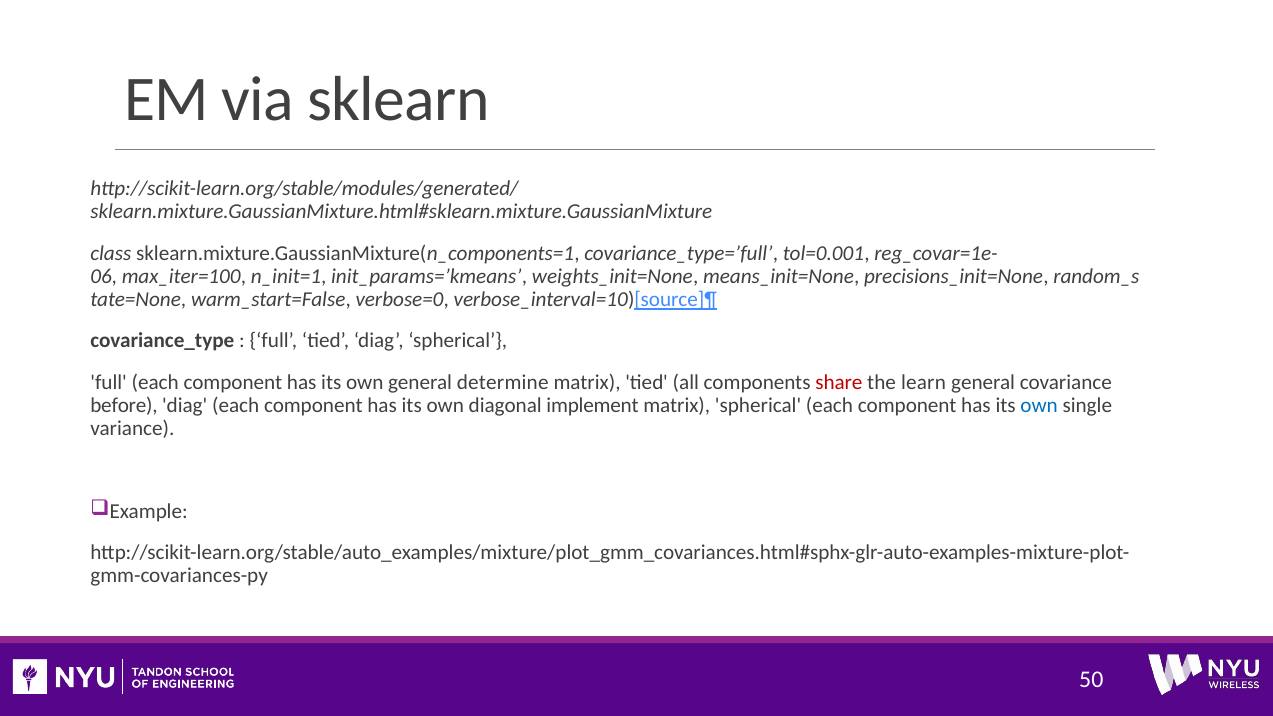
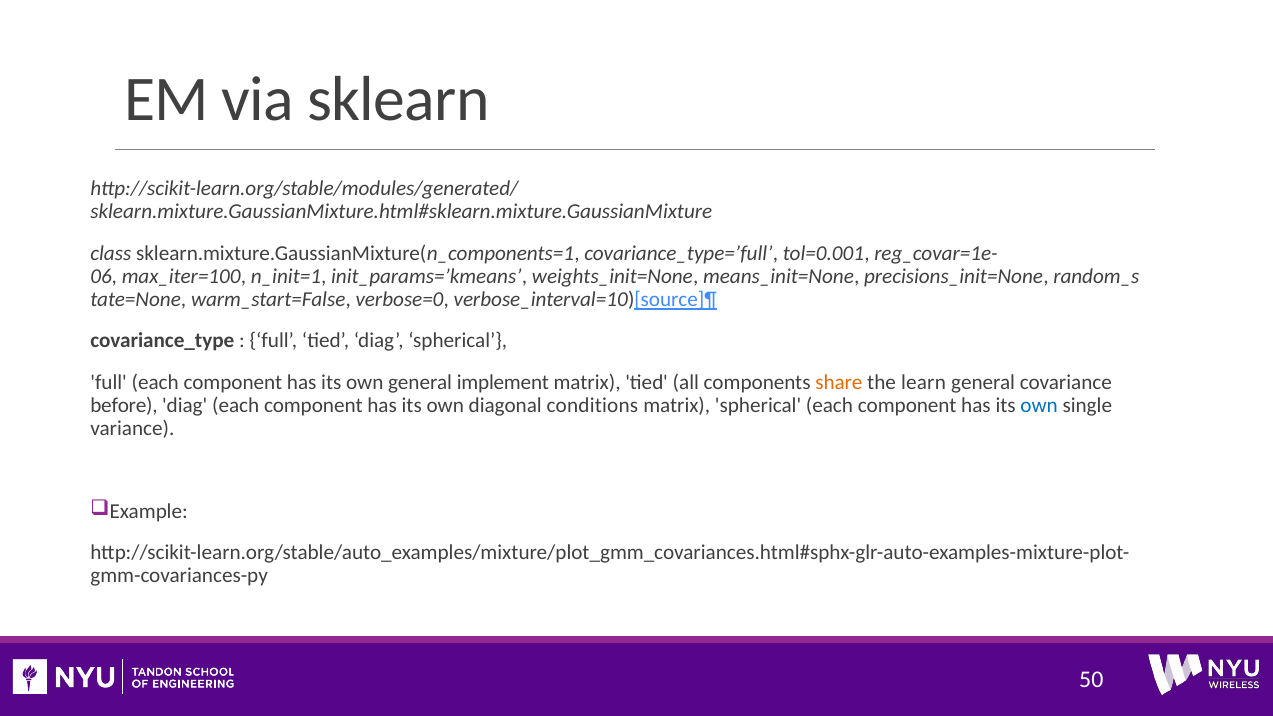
determine: determine -> implement (503, 382)
share colour: red -> orange (839, 382)
implement: implement -> conditions (592, 405)
